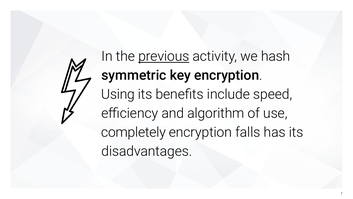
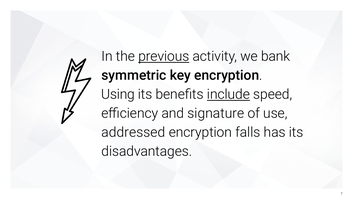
hash: hash -> bank (276, 56)
include underline: none -> present (228, 94)
algorithm: algorithm -> signature (216, 113)
completely: completely -> addressed (133, 132)
